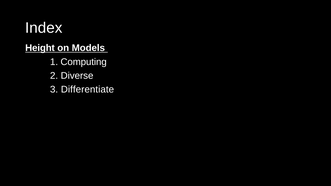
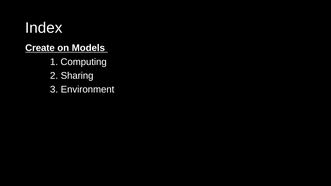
Height: Height -> Create (40, 48)
Diverse: Diverse -> Sharing (77, 76)
Differentiate: Differentiate -> Environment (88, 90)
